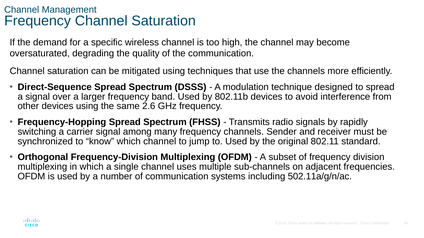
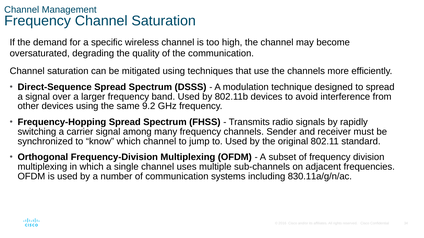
2.6: 2.6 -> 9.2 (149, 106)
502.11a/g/n/ac: 502.11a/g/n/ac -> 830.11a/g/n/ac (320, 177)
